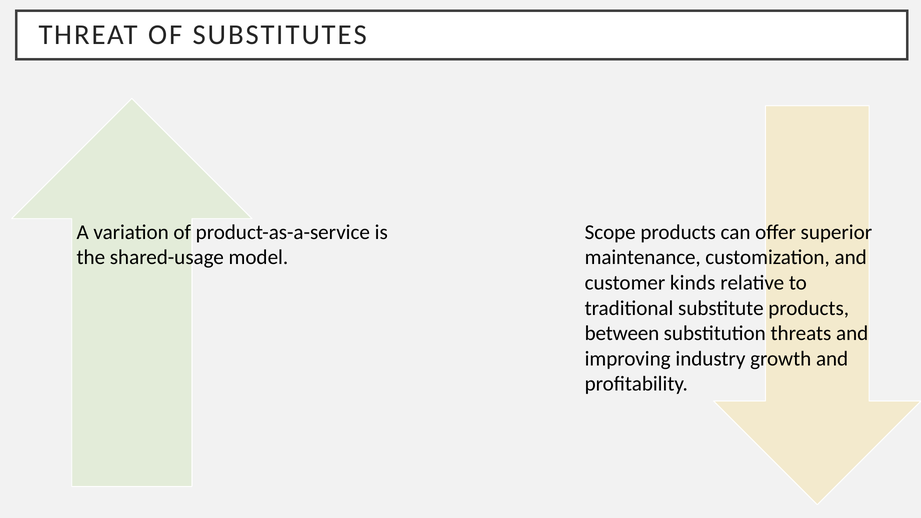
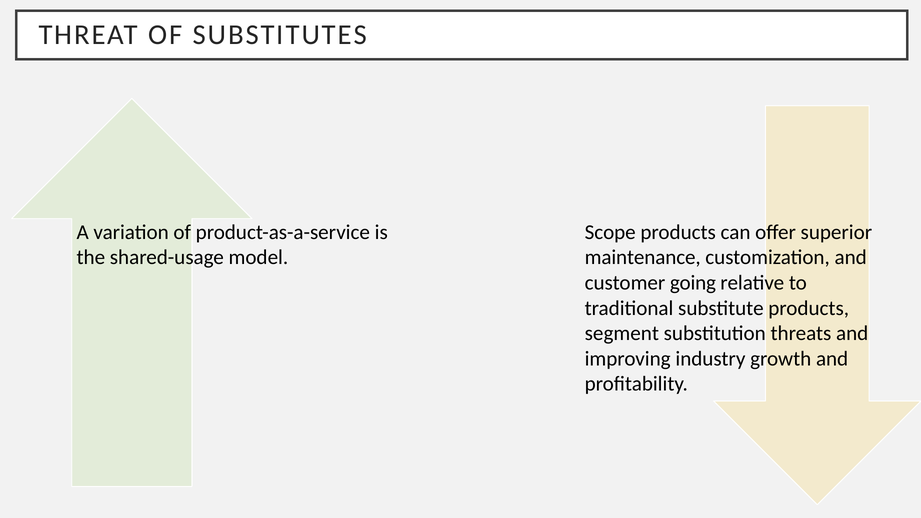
kinds: kinds -> going (693, 283)
between: between -> segment (622, 333)
